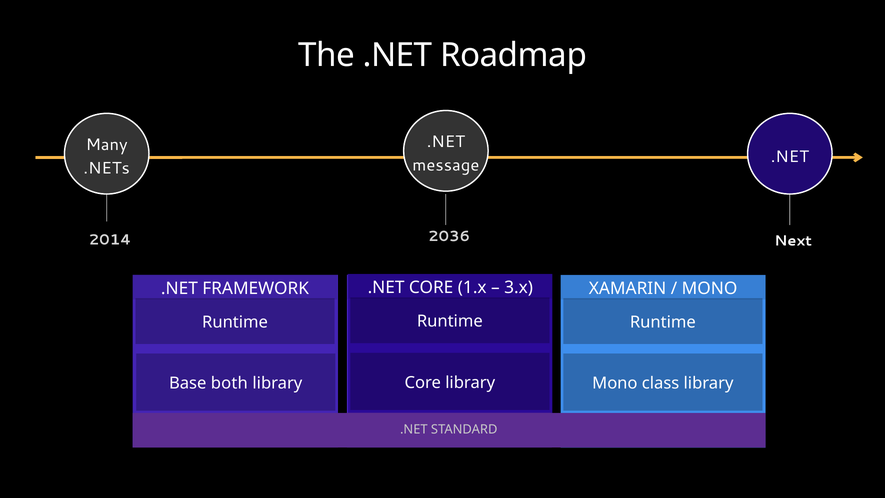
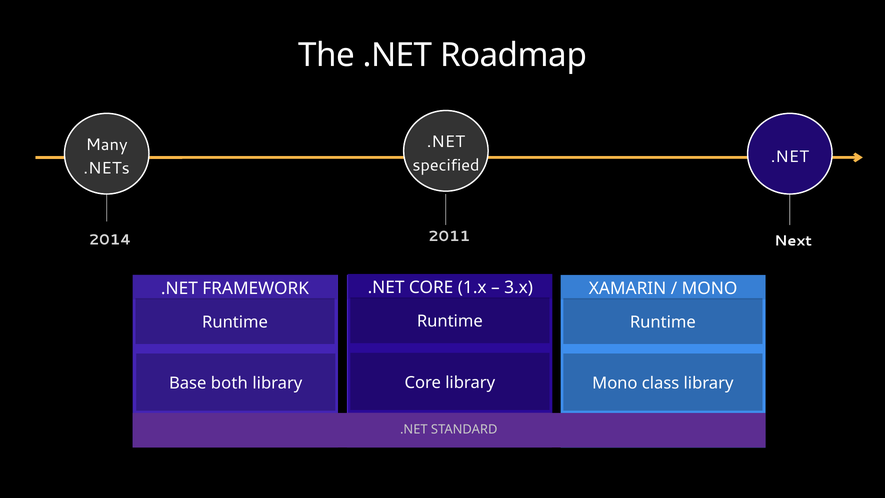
message: message -> specified (446, 165)
2036: 2036 -> 2011 (449, 236)
